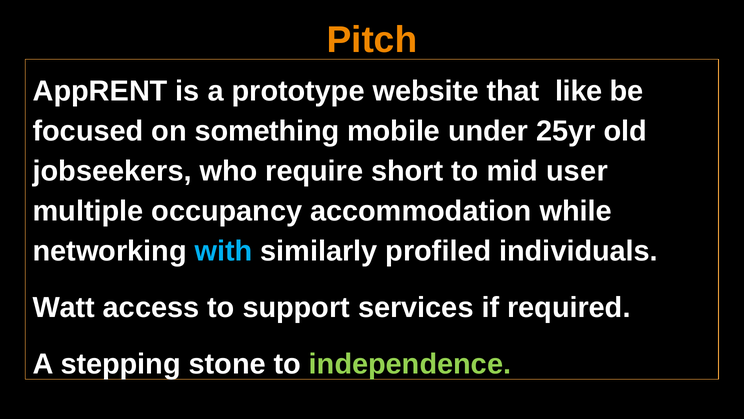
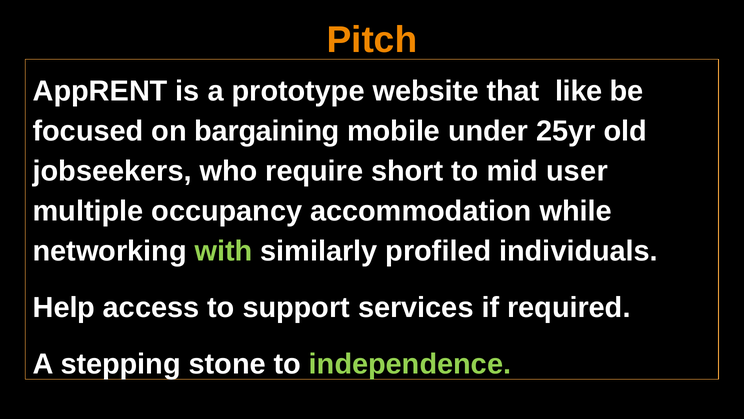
something: something -> bargaining (267, 131)
with colour: light blue -> light green (224, 251)
Watt: Watt -> Help (64, 307)
